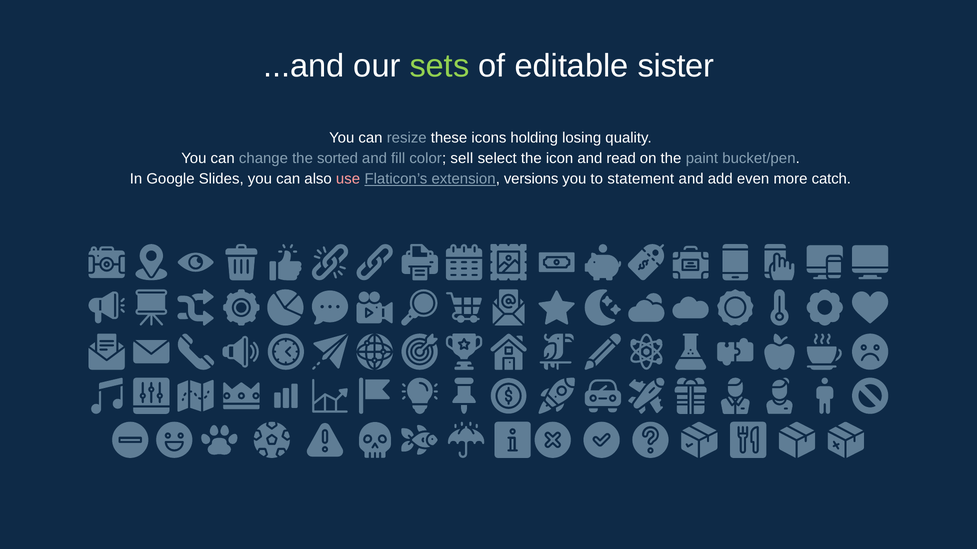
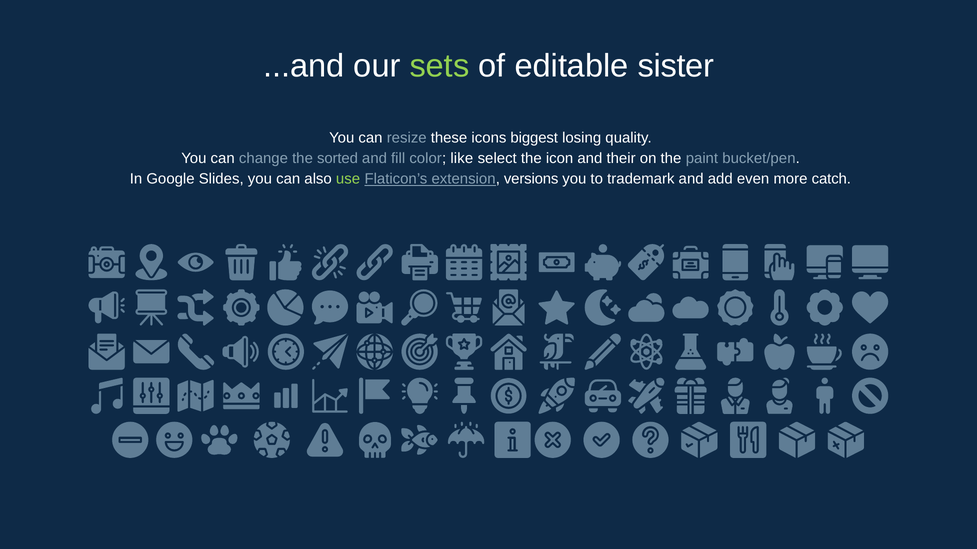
holding: holding -> biggest (534, 138)
sell: sell -> like (462, 158)
read: read -> their (621, 158)
use colour: pink -> light green (348, 179)
statement: statement -> trademark (641, 179)
